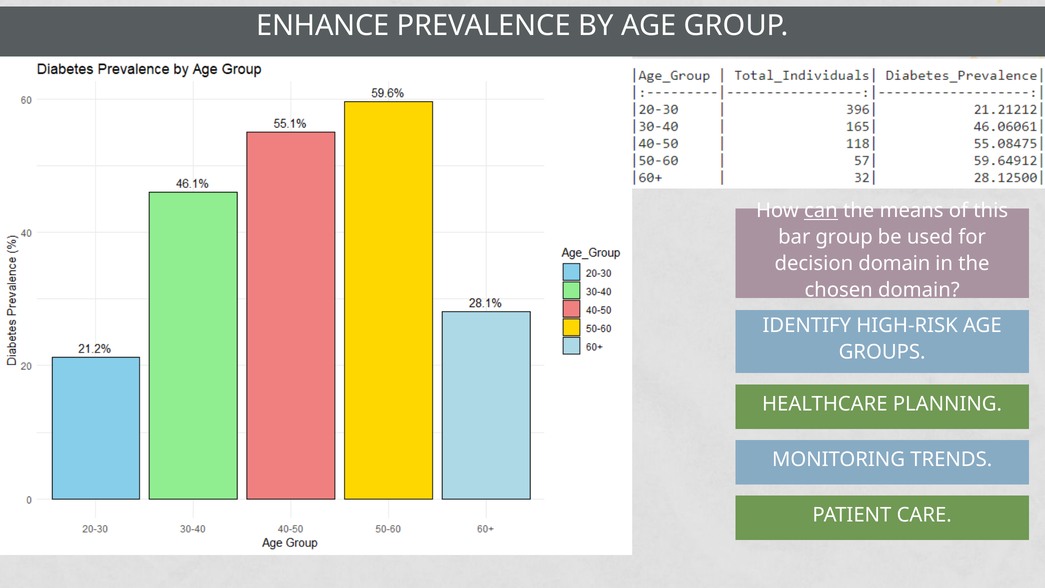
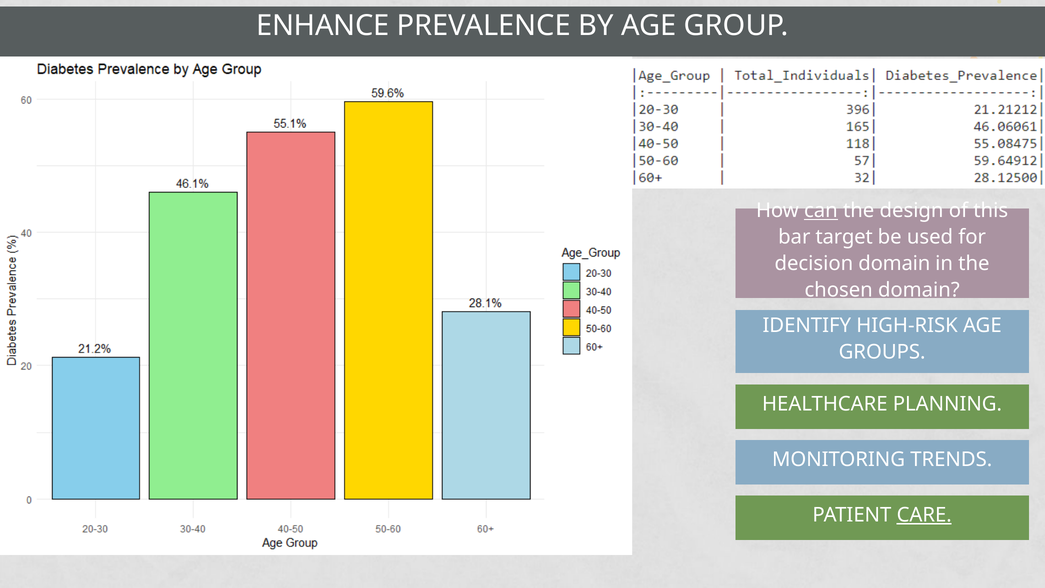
means: means -> design (912, 211)
bar group: group -> target (844, 237)
CARE underline: none -> present (924, 515)
